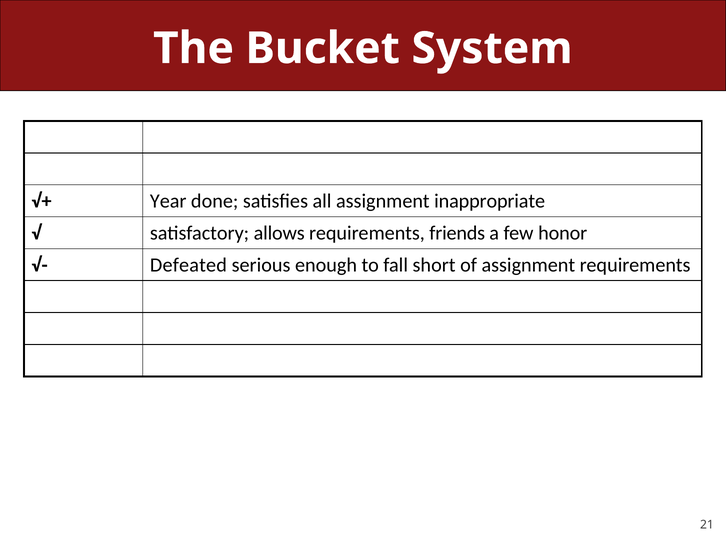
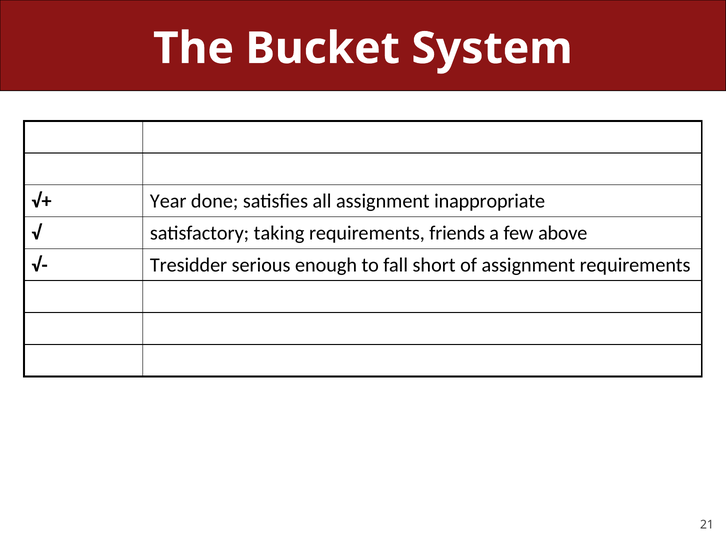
allows: allows -> taking (279, 233)
honor: honor -> above (563, 233)
Defeated: Defeated -> Tresidder (189, 265)
